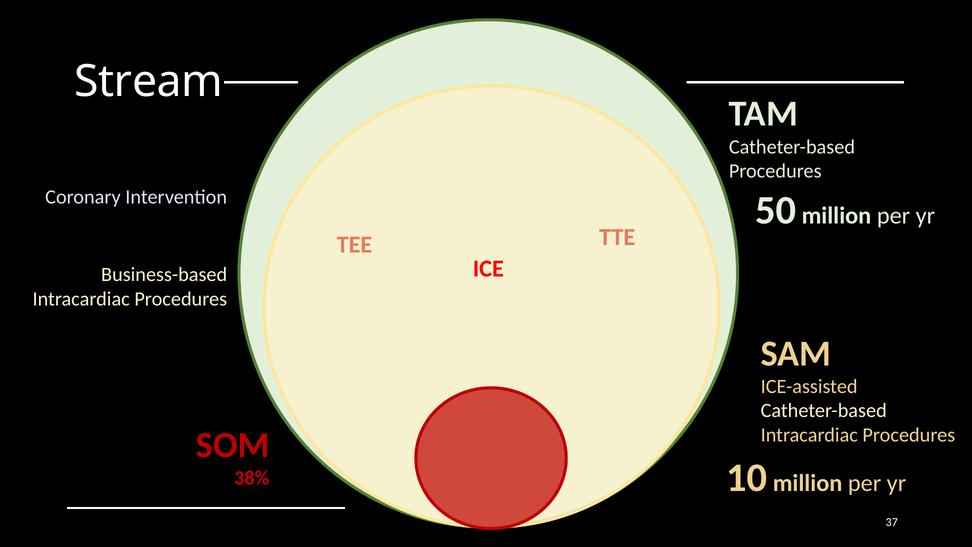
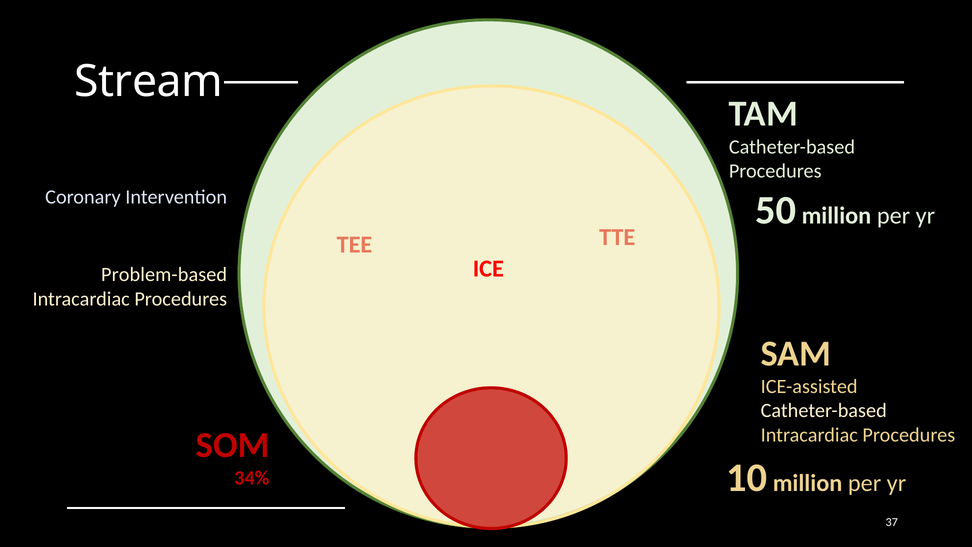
Business-based: Business-based -> Problem-based (164, 274)
38%: 38% -> 34% (252, 478)
